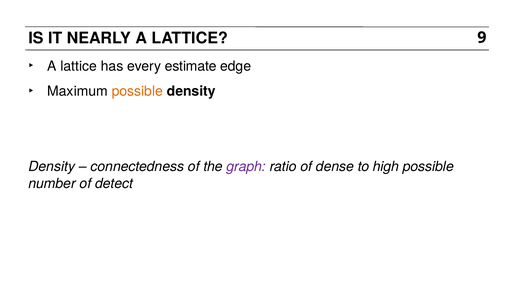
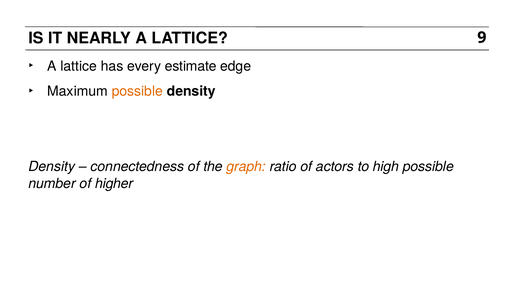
graph colour: purple -> orange (246, 166)
dense: dense -> actors (335, 166)
detect: detect -> higher (114, 183)
